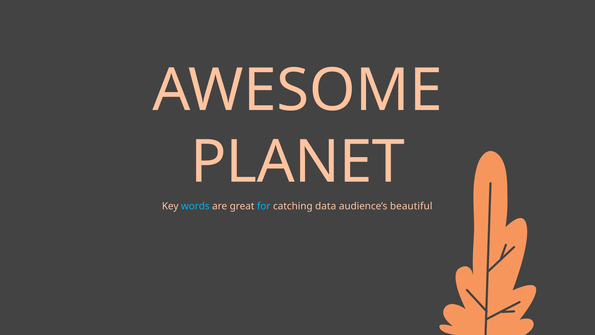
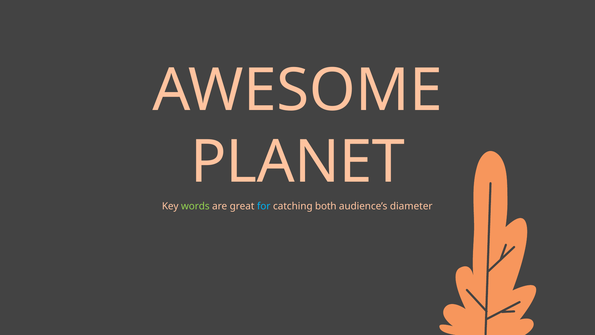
words colour: light blue -> light green (195, 206)
data: data -> both (326, 206)
beautiful: beautiful -> diameter (411, 206)
